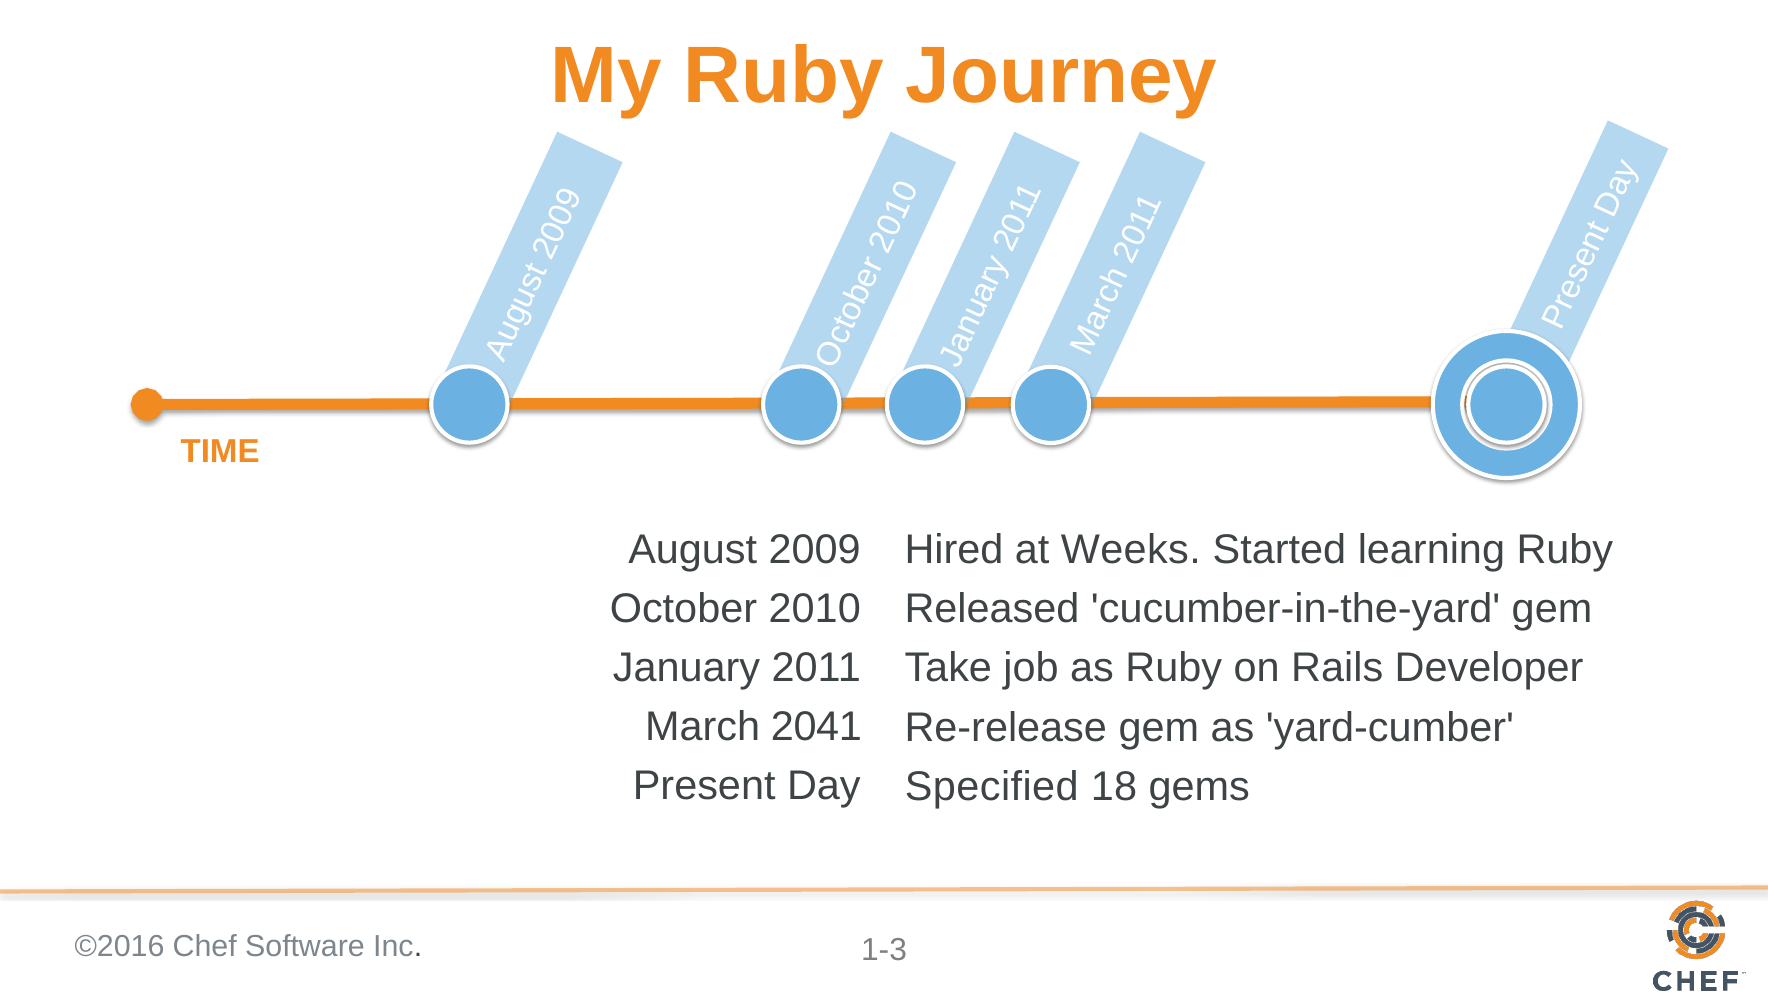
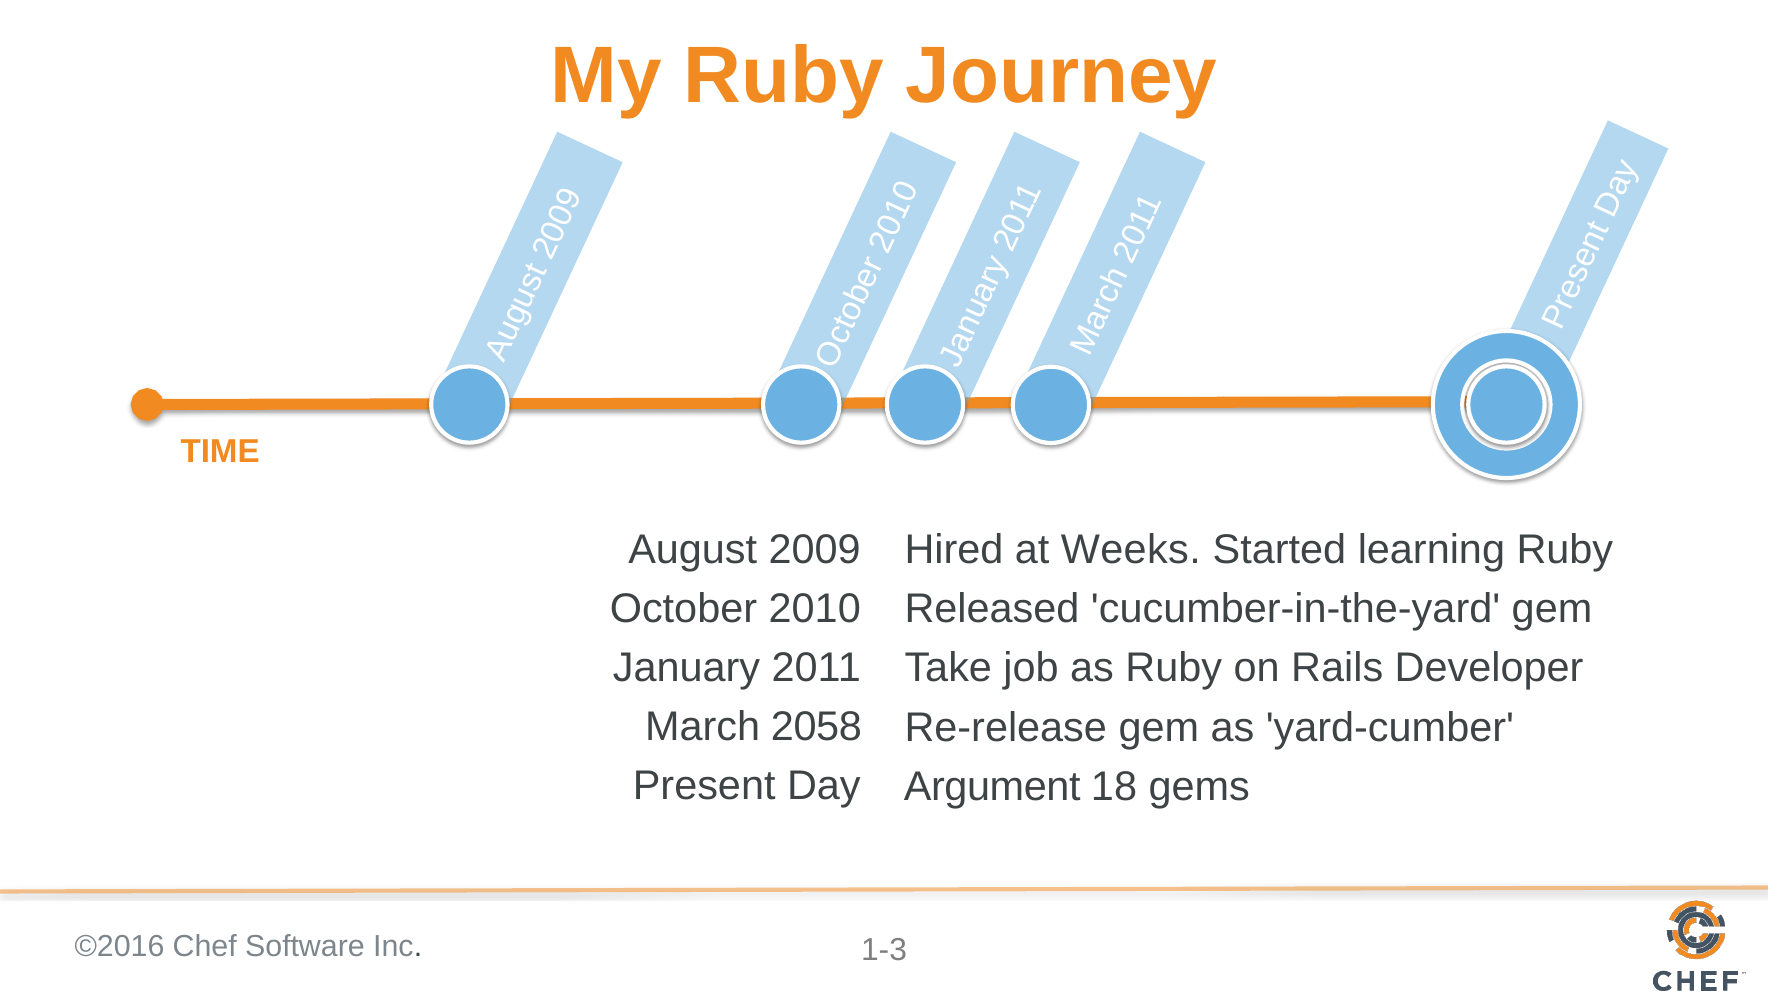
2041: 2041 -> 2058 (816, 727)
Specified: Specified -> Argument (992, 787)
